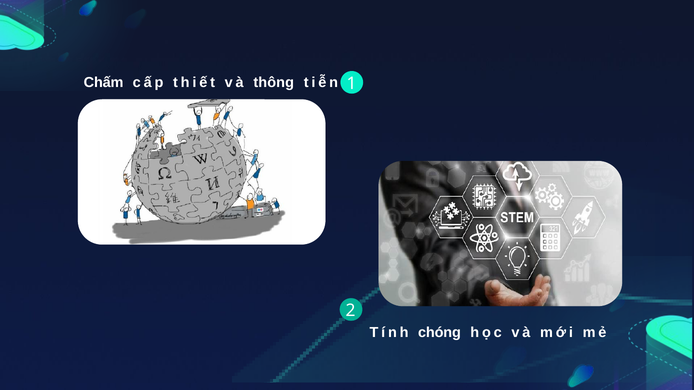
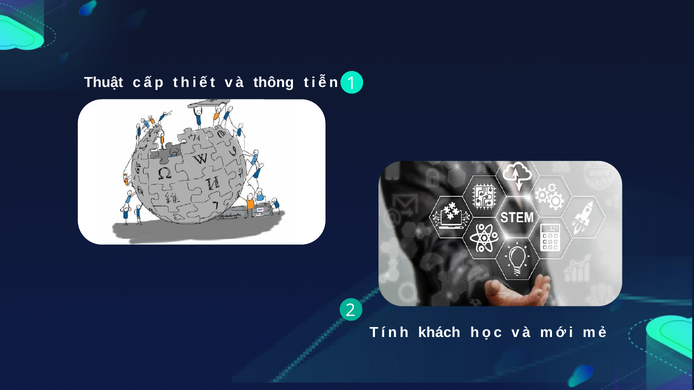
Chấm: Chấm -> Thuật (104, 83)
chóng: chóng -> khách (439, 333)
